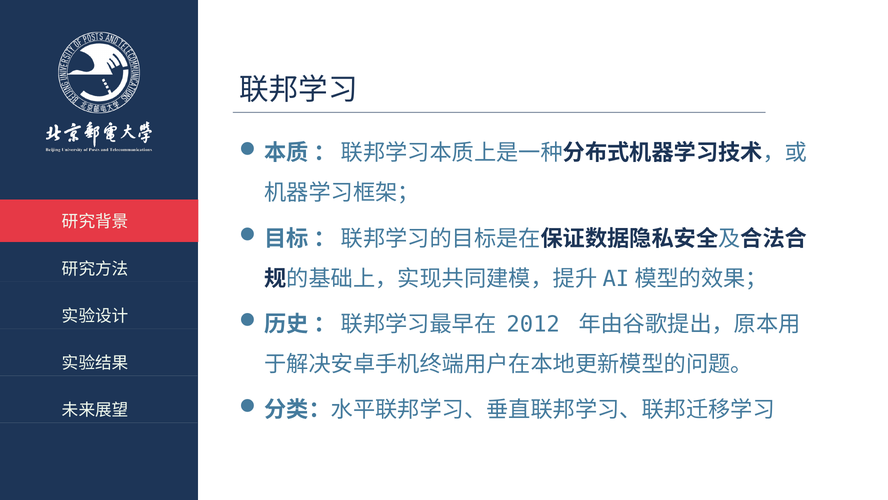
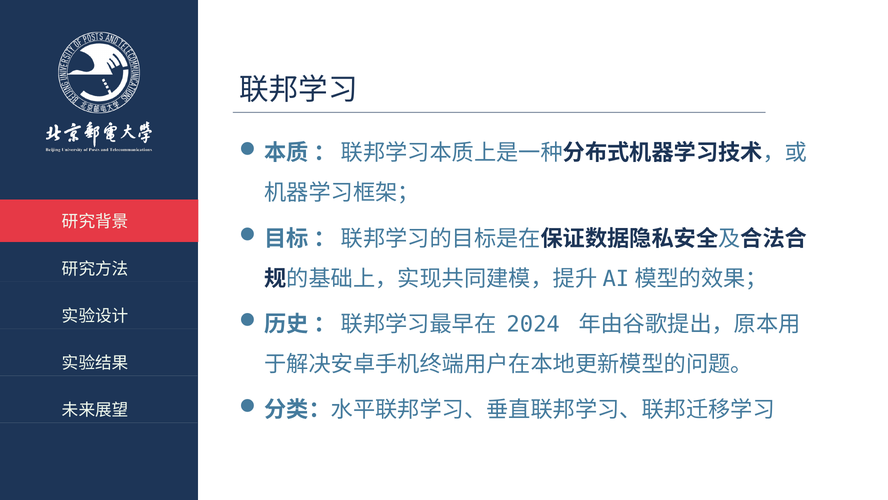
2012: 2012 -> 2024 (533, 324)
